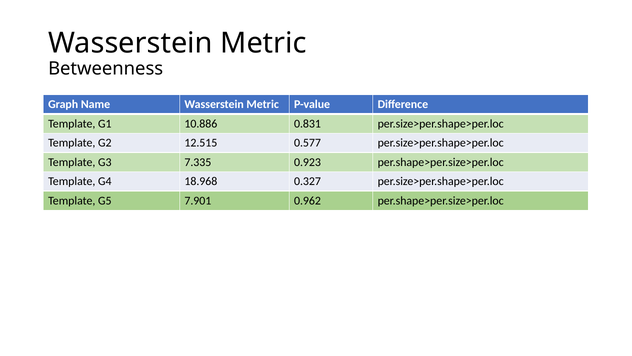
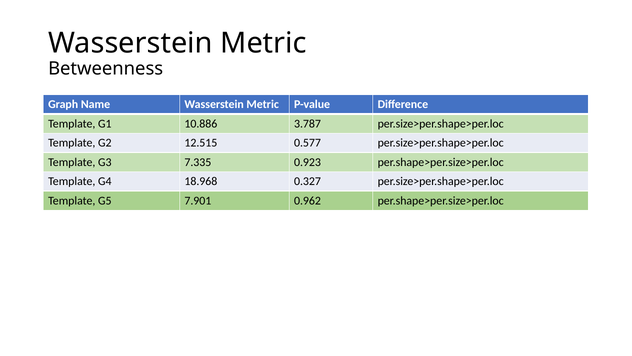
0.831: 0.831 -> 3.787 (307, 124)
